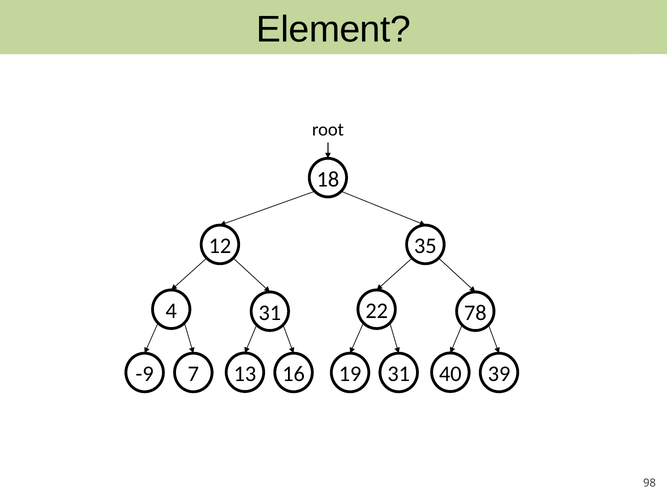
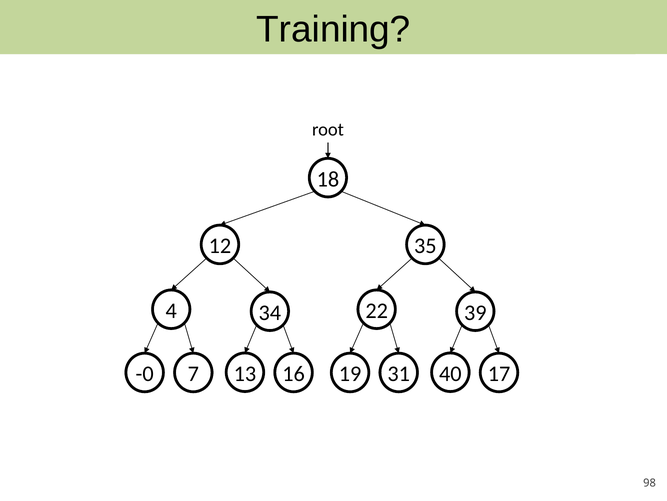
Element: Element -> Training (333, 29)
4 31: 31 -> 34 (270, 312)
78: 78 -> 39 (475, 312)
-9: -9 -> -0 (145, 373)
39: 39 -> 17 (499, 373)
